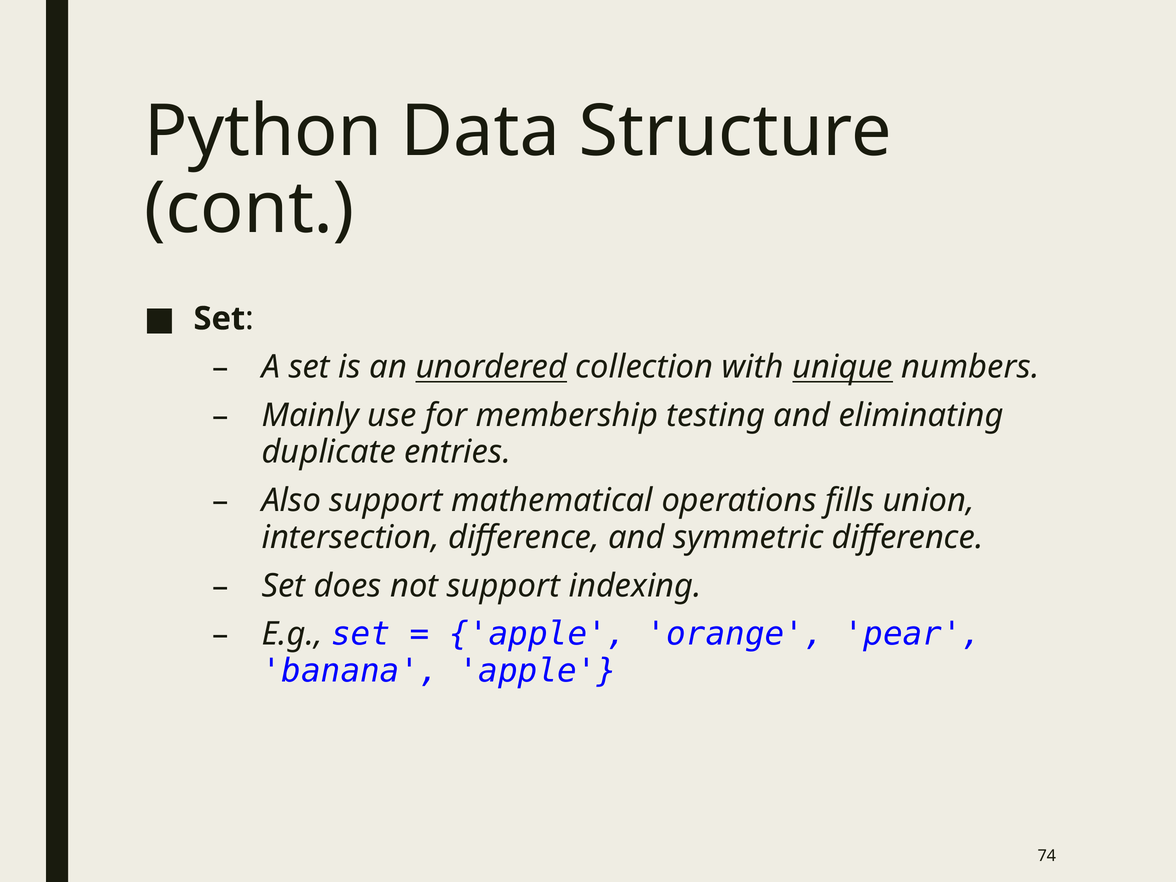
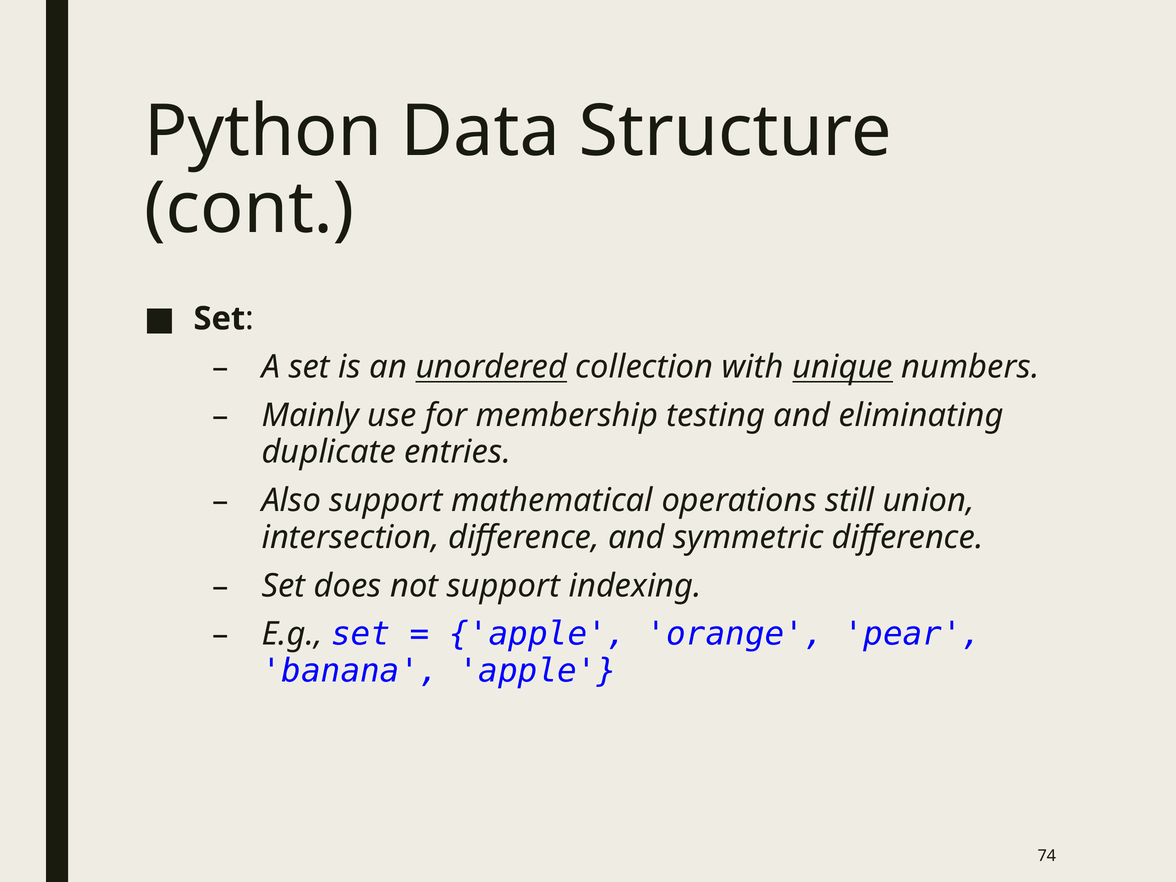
fills: fills -> still (850, 501)
